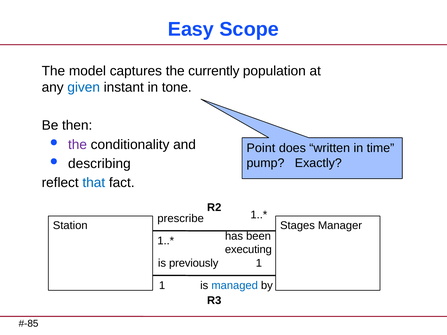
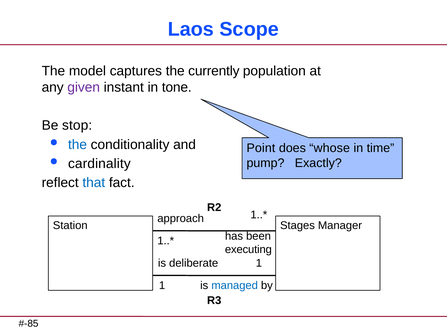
Easy: Easy -> Laos (191, 29)
given colour: blue -> purple (84, 87)
then: then -> stop (77, 126)
the colour: purple -> blue (78, 145)
written: written -> whose (330, 148)
describing: describing -> cardinality (99, 164)
prescribe: prescribe -> approach (181, 219)
previously: previously -> deliberate (194, 263)
